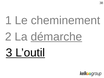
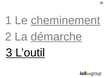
cheminement underline: none -> present (66, 20)
